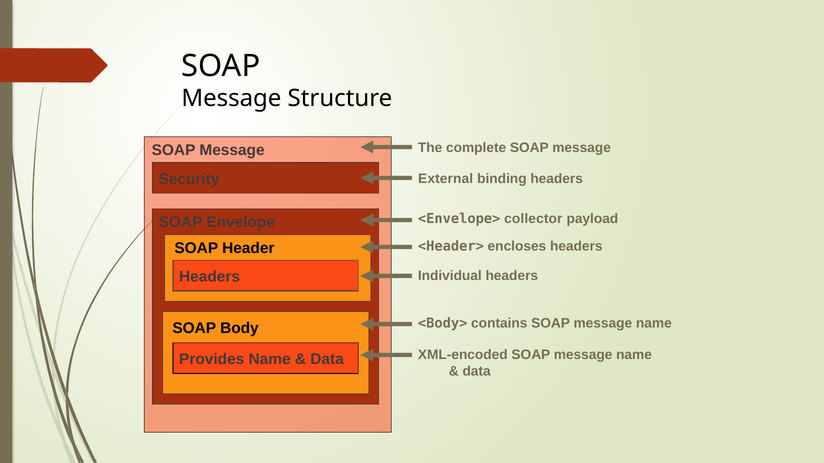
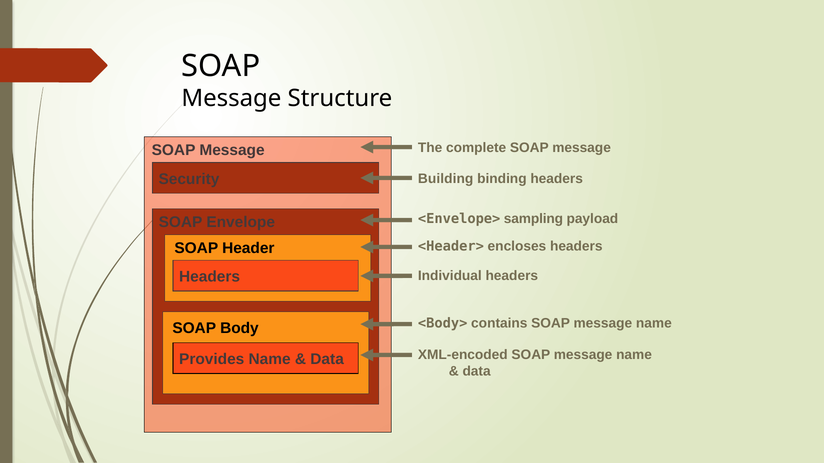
External: External -> Building (446, 179)
collector: collector -> sampling (533, 219)
